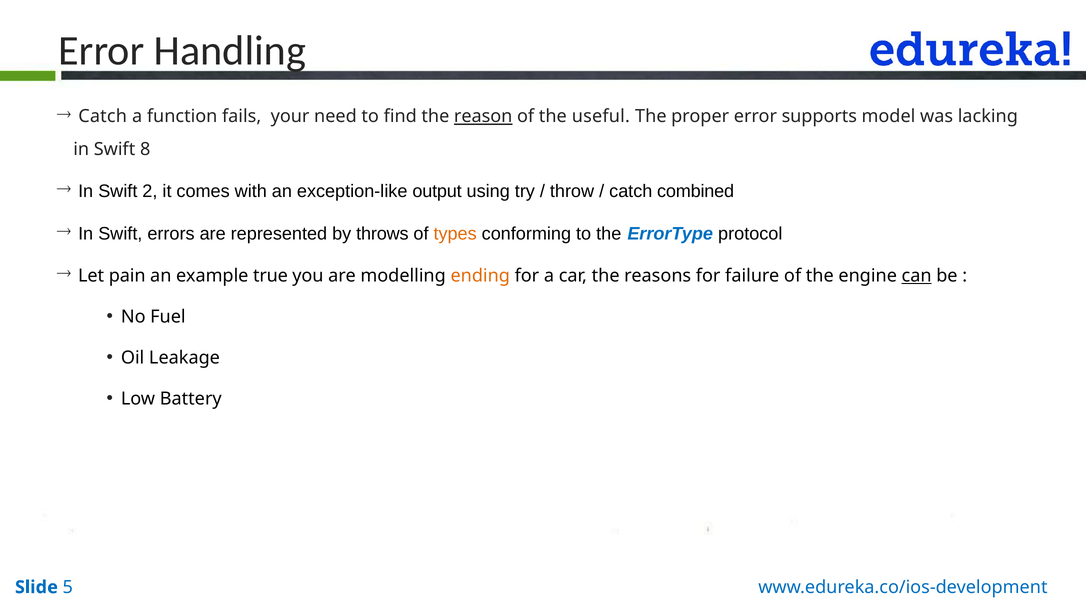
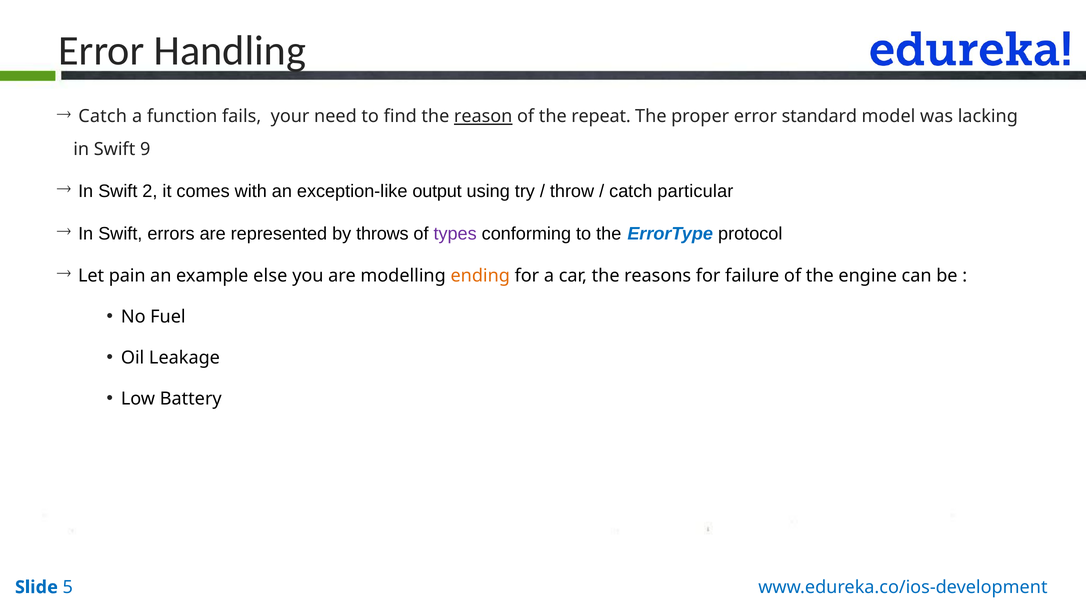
useful: useful -> repeat (601, 116)
supports: supports -> standard (819, 116)
8: 8 -> 9 (145, 149)
combined: combined -> particular (695, 191)
types colour: orange -> purple (455, 234)
true: true -> else (270, 276)
can underline: present -> none (917, 276)
